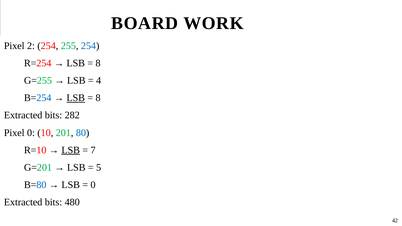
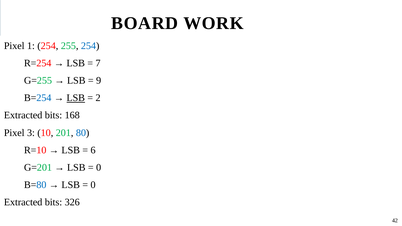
2: 2 -> 1 (31, 46)
8: 8 -> 7 (98, 63)
4: 4 -> 9 (99, 81)
8: 8 -> 2 (98, 98)
282: 282 -> 168 (72, 115)
Pixel 0: 0 -> 3 (31, 133)
LSB underline: present -> none (71, 150)
7: 7 -> 6 (93, 150)
5: 5 -> 0 (99, 168)
480: 480 -> 326 (72, 202)
